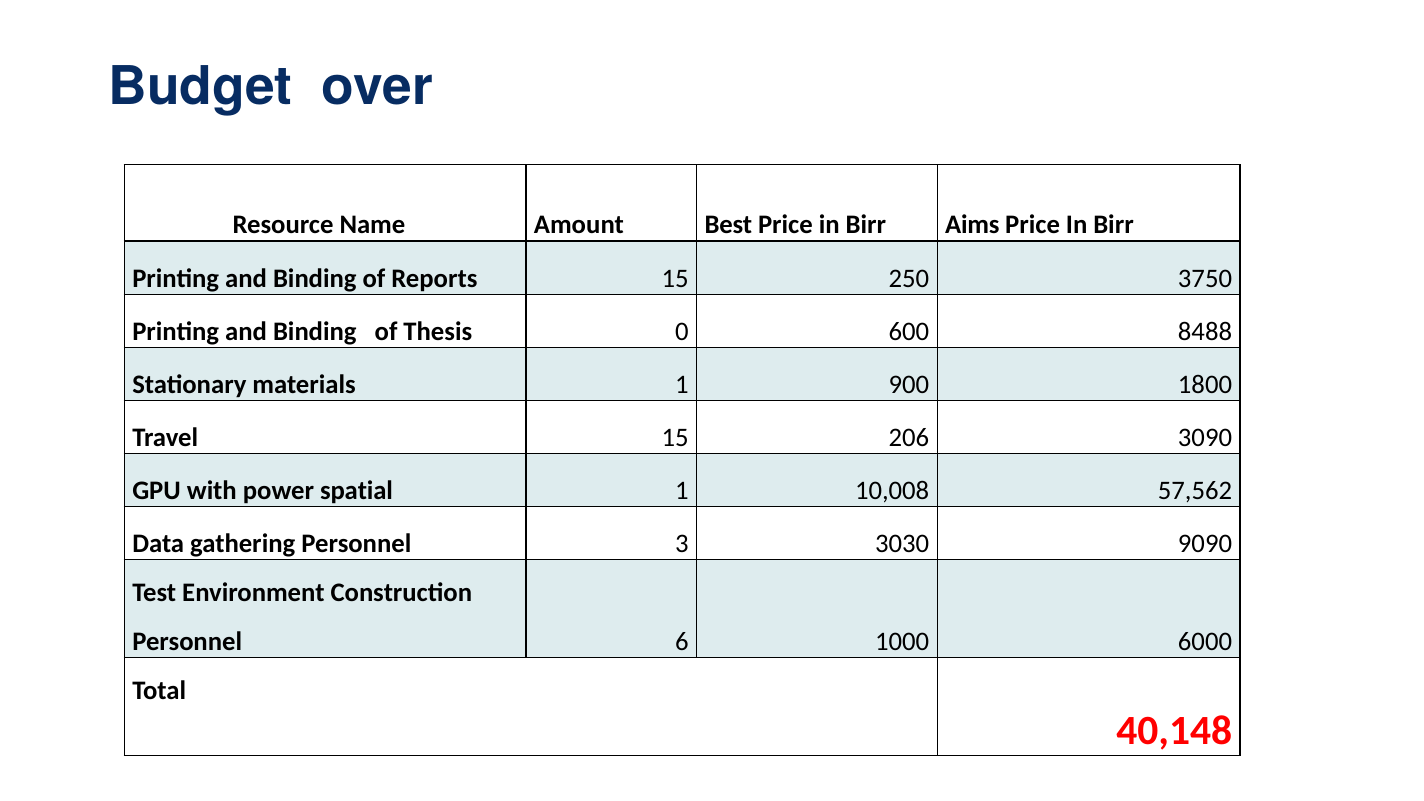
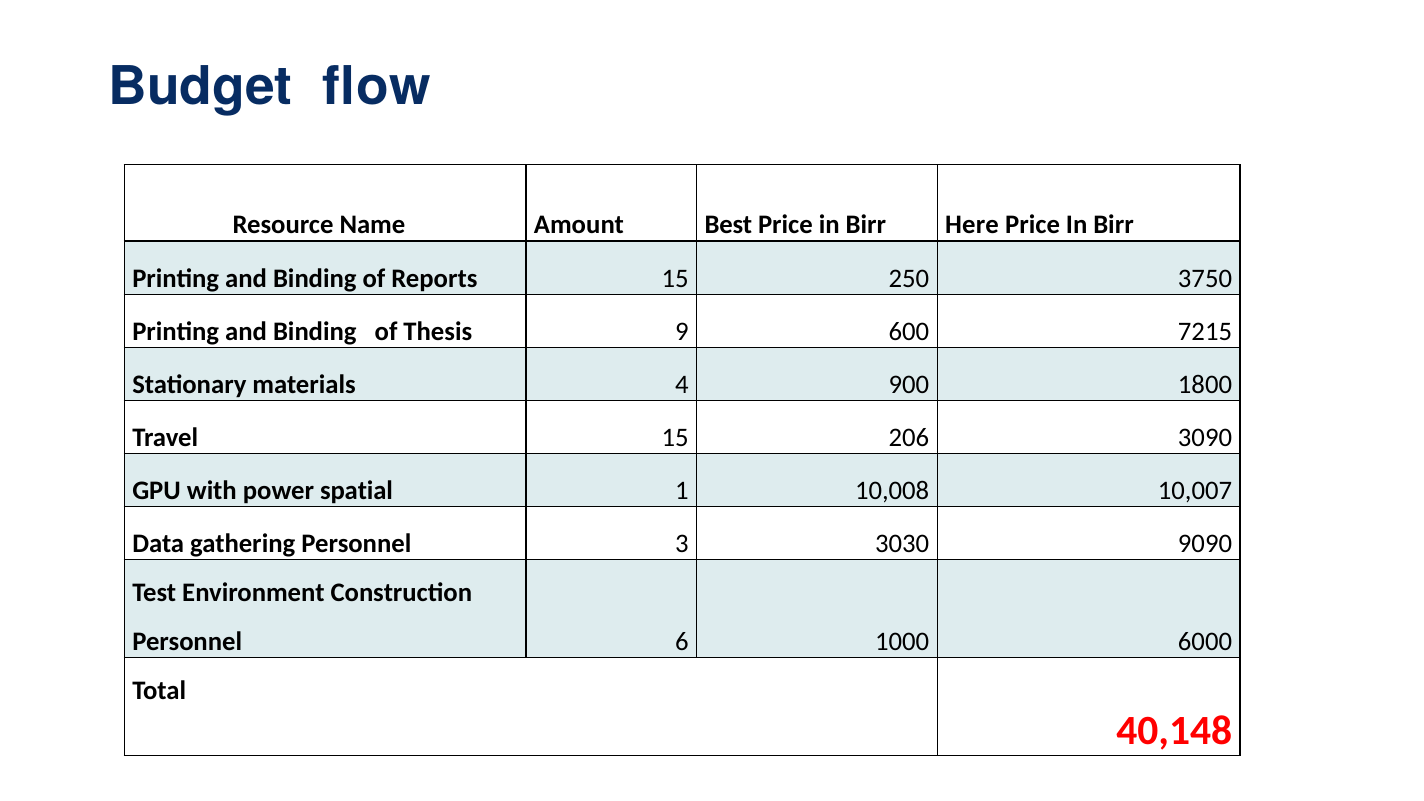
over: over -> flow (377, 87)
Aims: Aims -> Here (972, 225)
0: 0 -> 9 (682, 331)
8488: 8488 -> 7215 (1205, 331)
materials 1: 1 -> 4 (682, 384)
57,562: 57,562 -> 10,007 (1195, 491)
